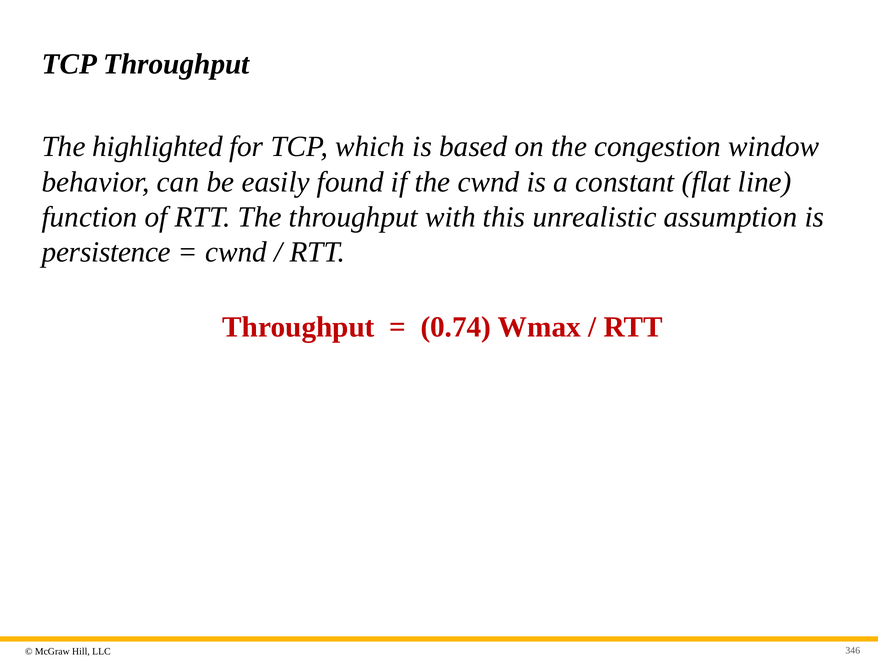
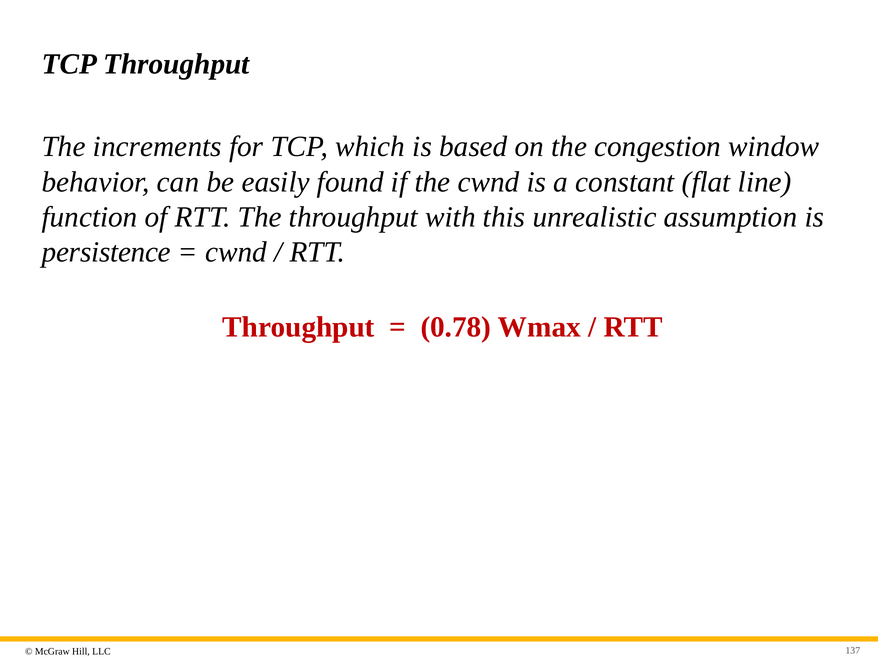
highlighted: highlighted -> increments (157, 147)
0.74: 0.74 -> 0.78 (456, 327)
346: 346 -> 137 (853, 650)
